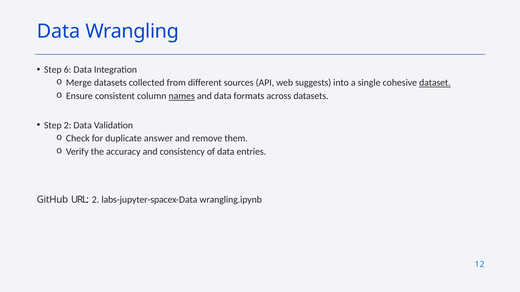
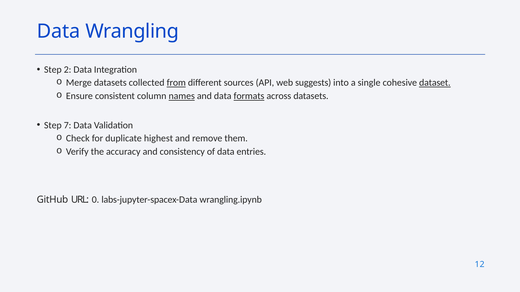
6: 6 -> 2 (68, 70)
from underline: none -> present (176, 83)
formats underline: none -> present (249, 96)
Step 2: 2 -> 7 (68, 125)
answer: answer -> highest (158, 138)
URL 2: 2 -> 0 (95, 200)
